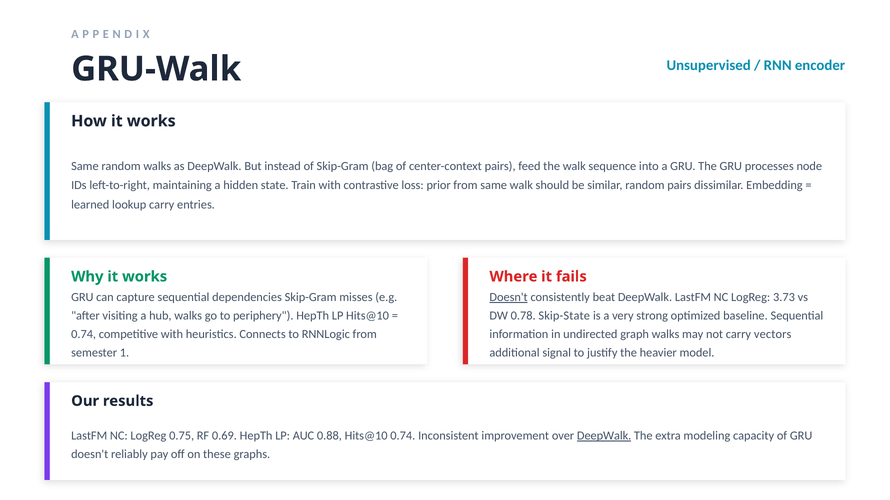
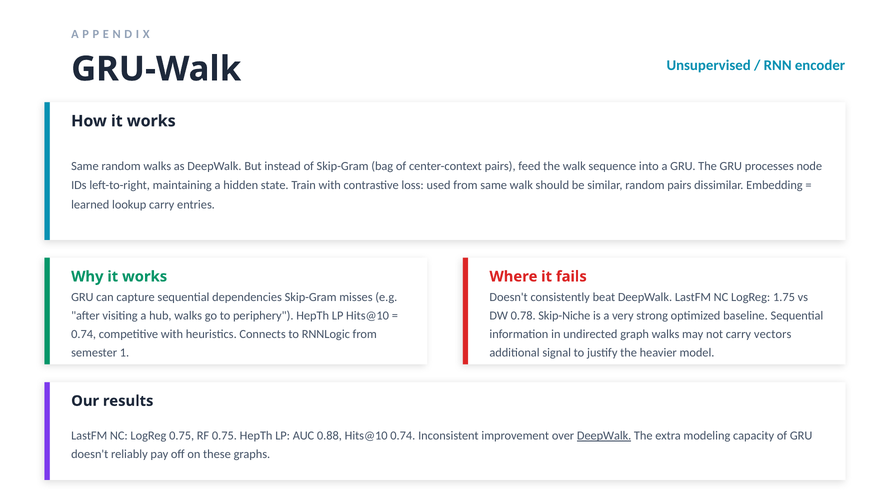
prior: prior -> used (439, 185)
Doesn't underline: present -> none (509, 297)
3.73: 3.73 -> 1.75 (784, 297)
Skip-State: Skip-State -> Skip-Niche (564, 316)
RF 0.69: 0.69 -> 0.75 (224, 436)
